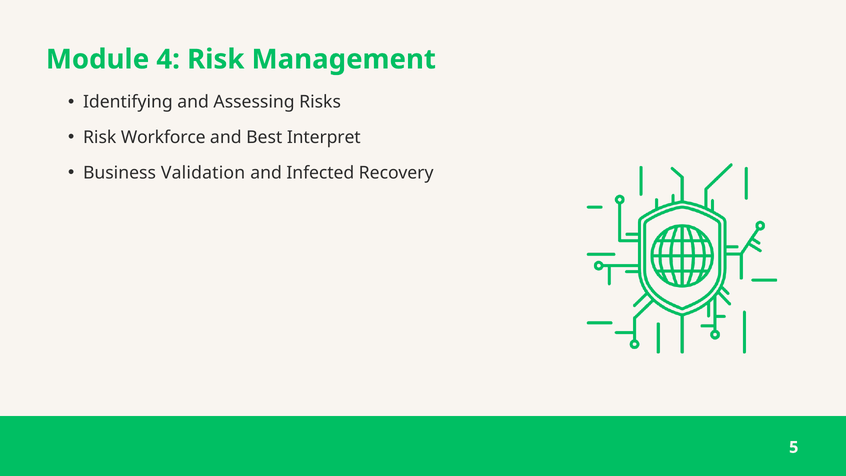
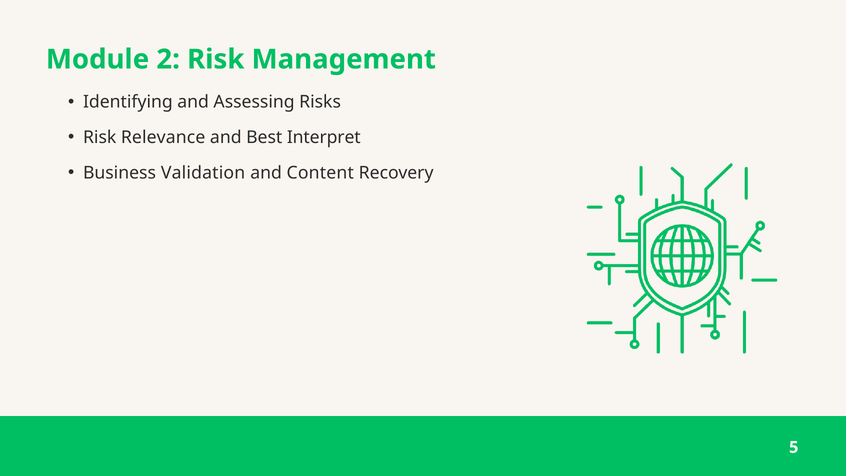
4: 4 -> 2 (168, 59)
Workforce: Workforce -> Relevance (163, 137)
Infected: Infected -> Content (320, 173)
